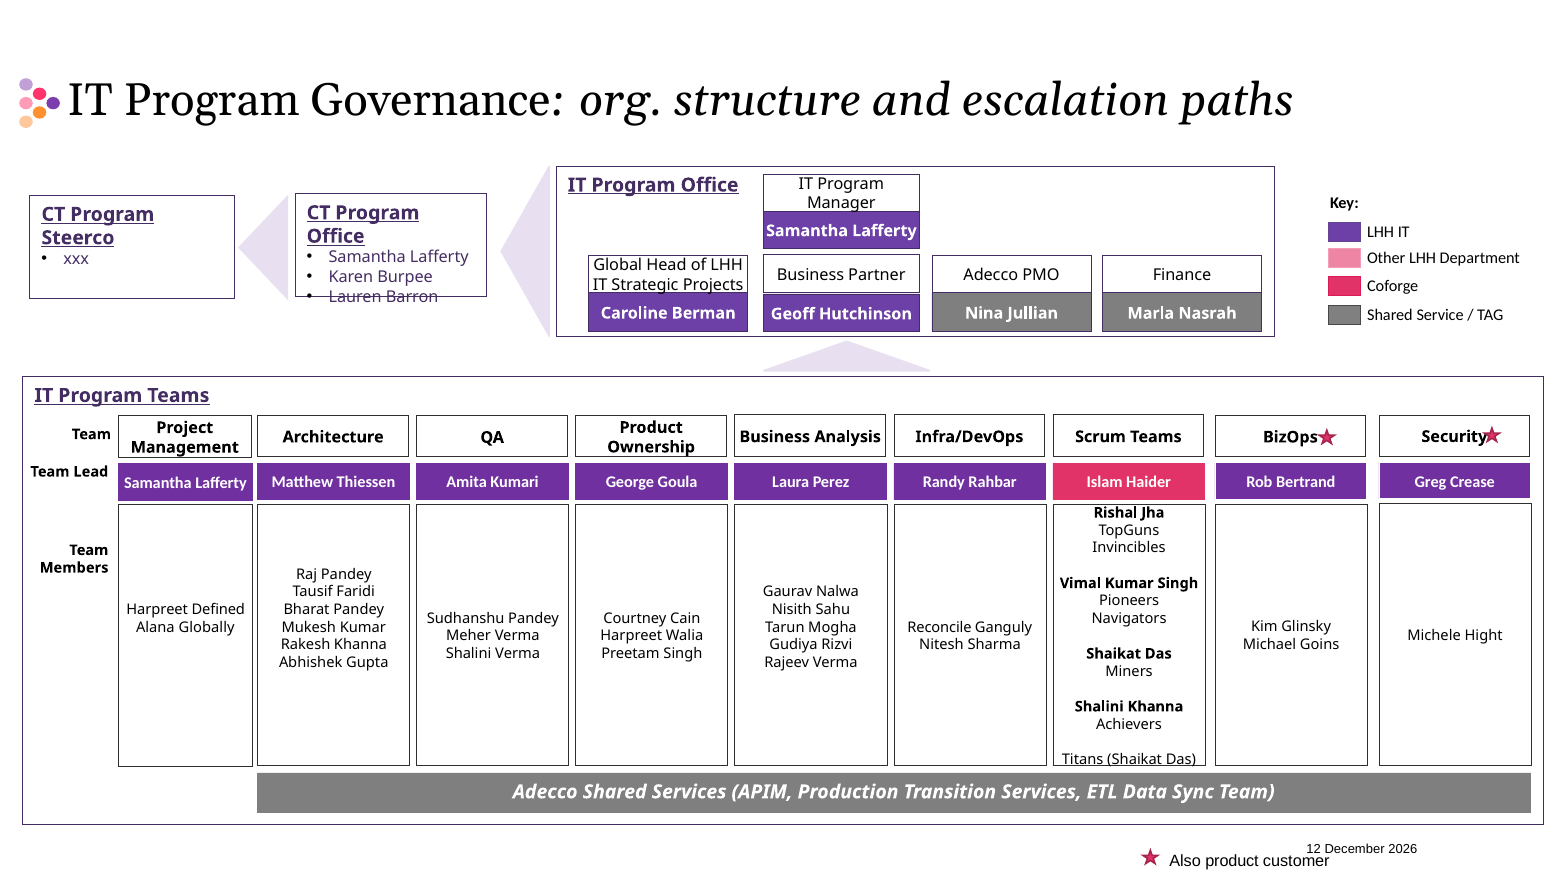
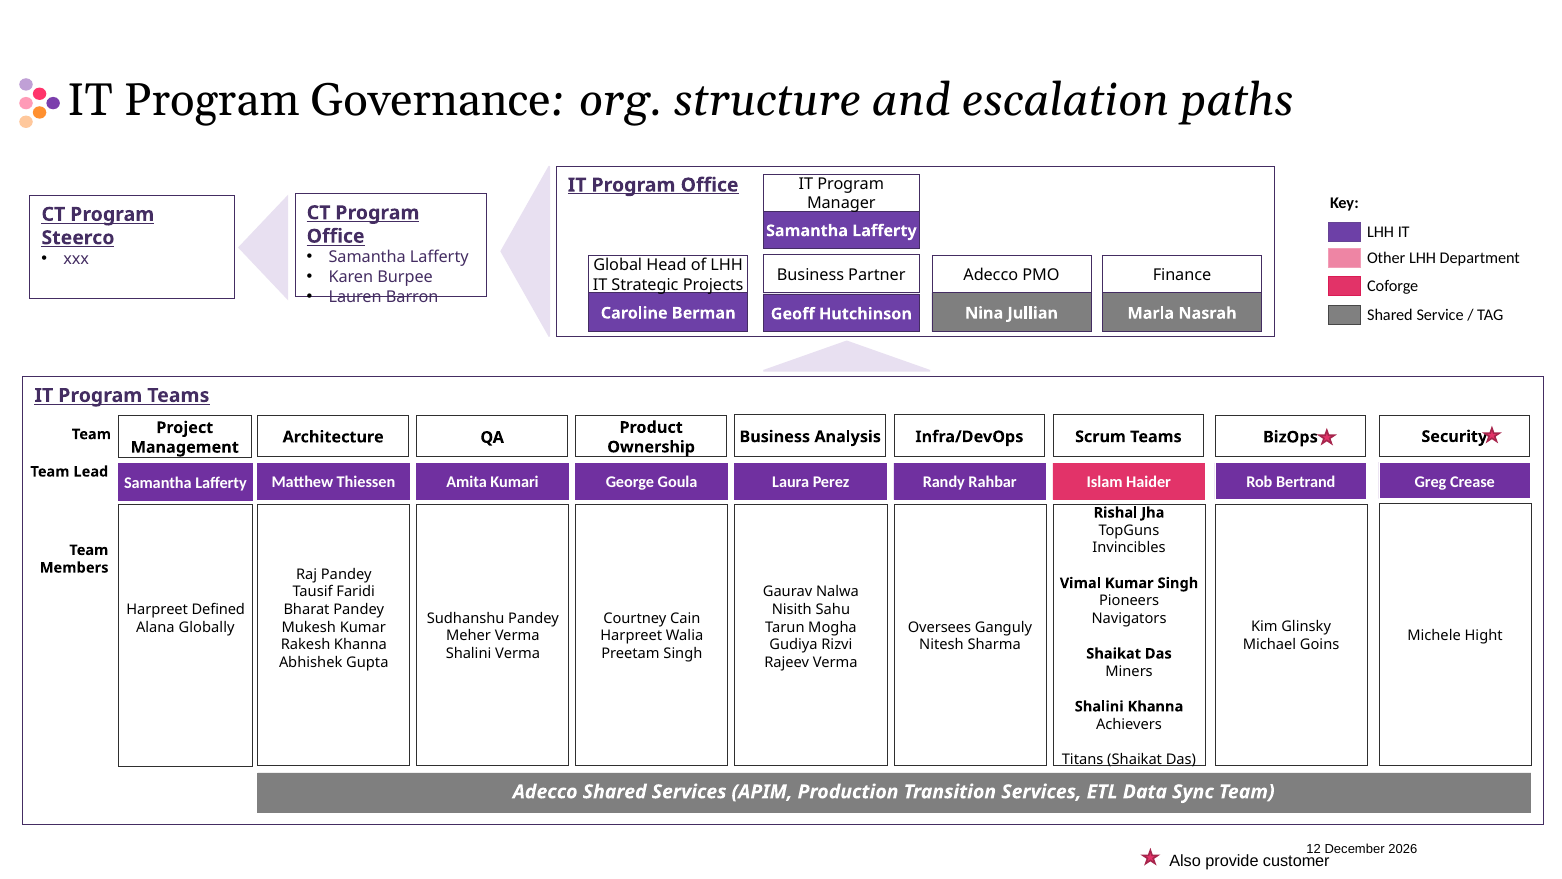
Reconcile: Reconcile -> Oversees (939, 627)
Also product: product -> provide (1232, 861)
